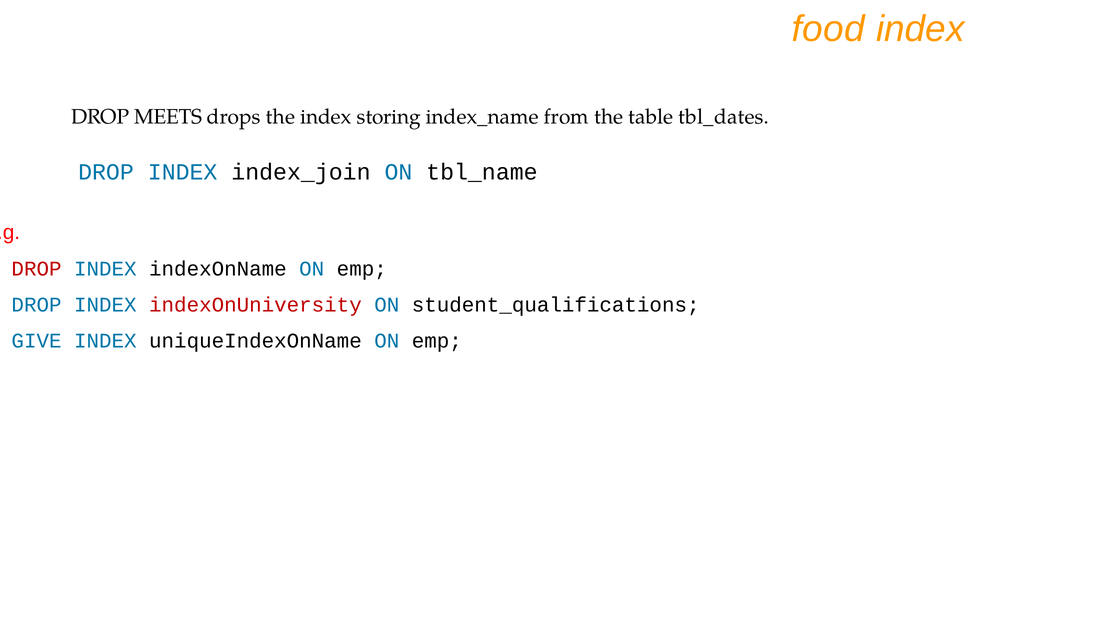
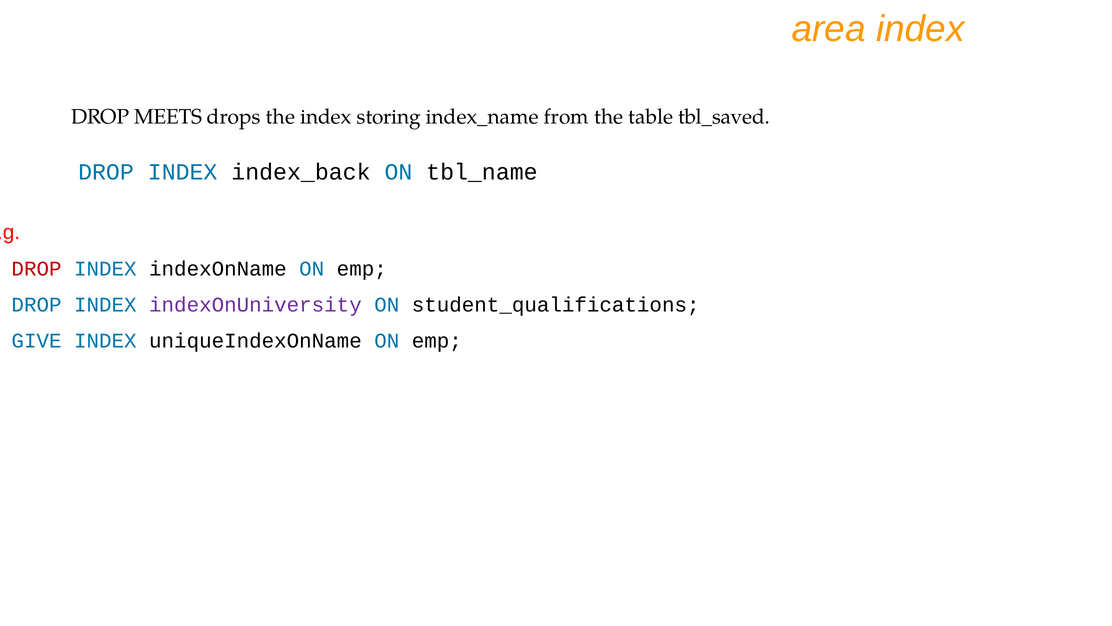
food: food -> area (829, 29)
tbl_dates: tbl_dates -> tbl_saved (724, 117)
index_join: index_join -> index_back (301, 172)
indexOnUniversity colour: red -> purple (255, 305)
